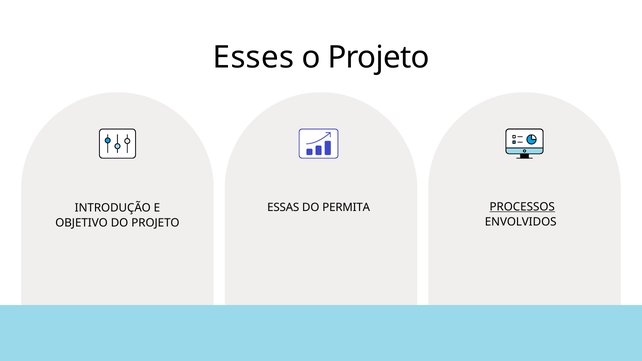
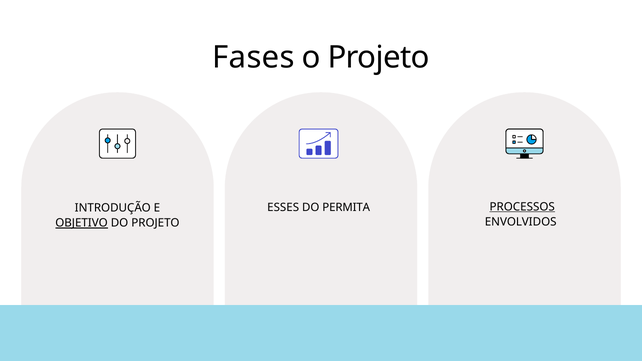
Esses: Esses -> Fases (254, 57)
ESSAS: ESSAS -> ESSES (283, 208)
OBJETIVO underline: none -> present (82, 223)
